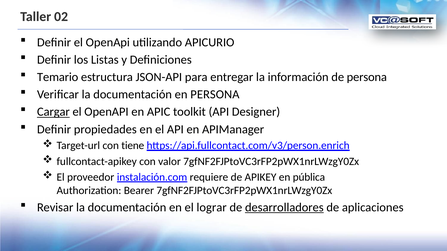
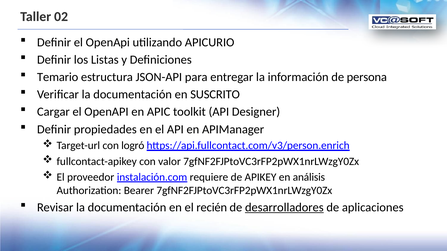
en PERSONA: PERSONA -> SUSCRITO (215, 95)
Cargar underline: present -> none (53, 112)
tiene: tiene -> logró (133, 146)
pública: pública -> análisis (309, 177)
lograr: lograr -> recién (212, 208)
